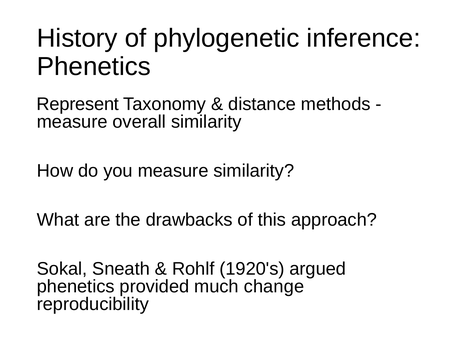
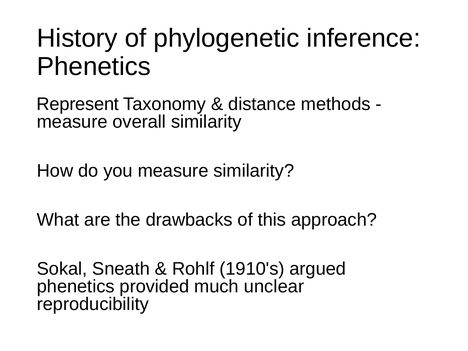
1920's: 1920's -> 1910's (252, 269)
change: change -> unclear (274, 287)
